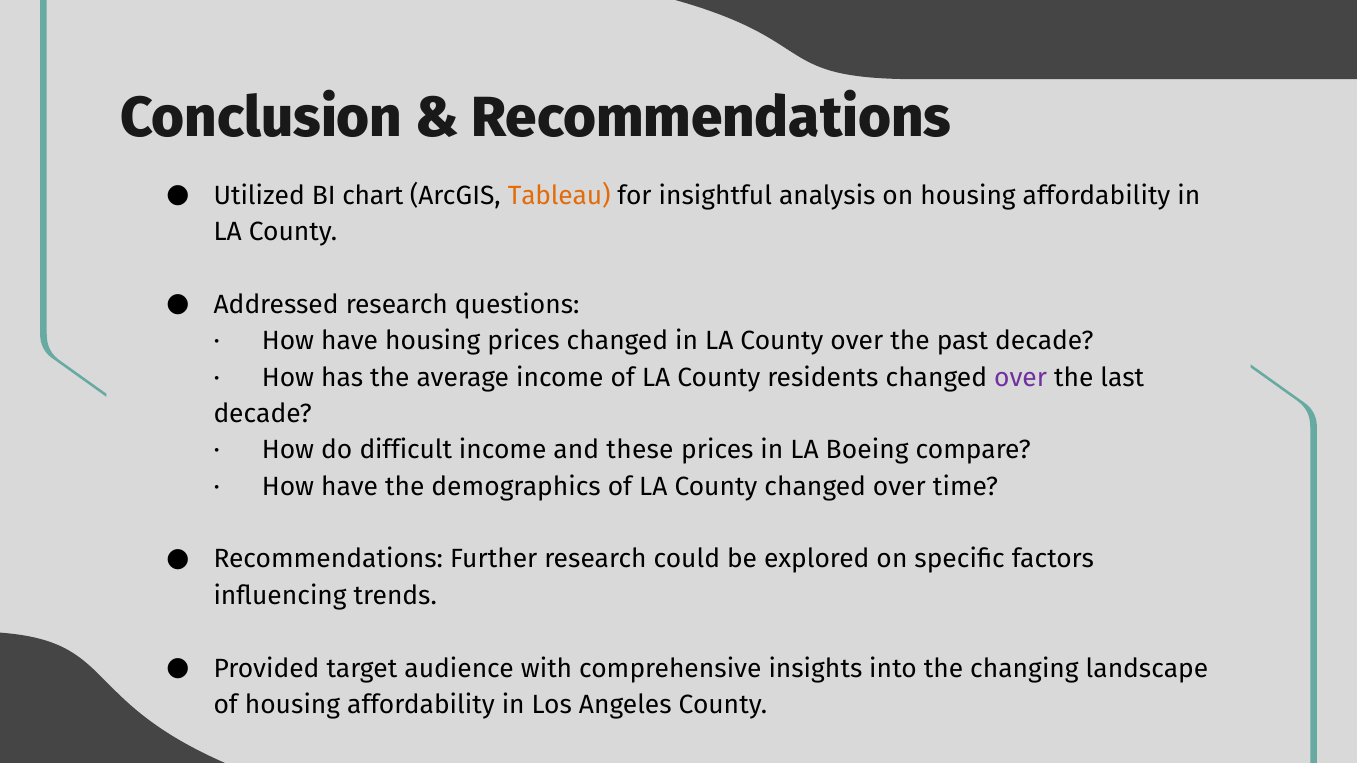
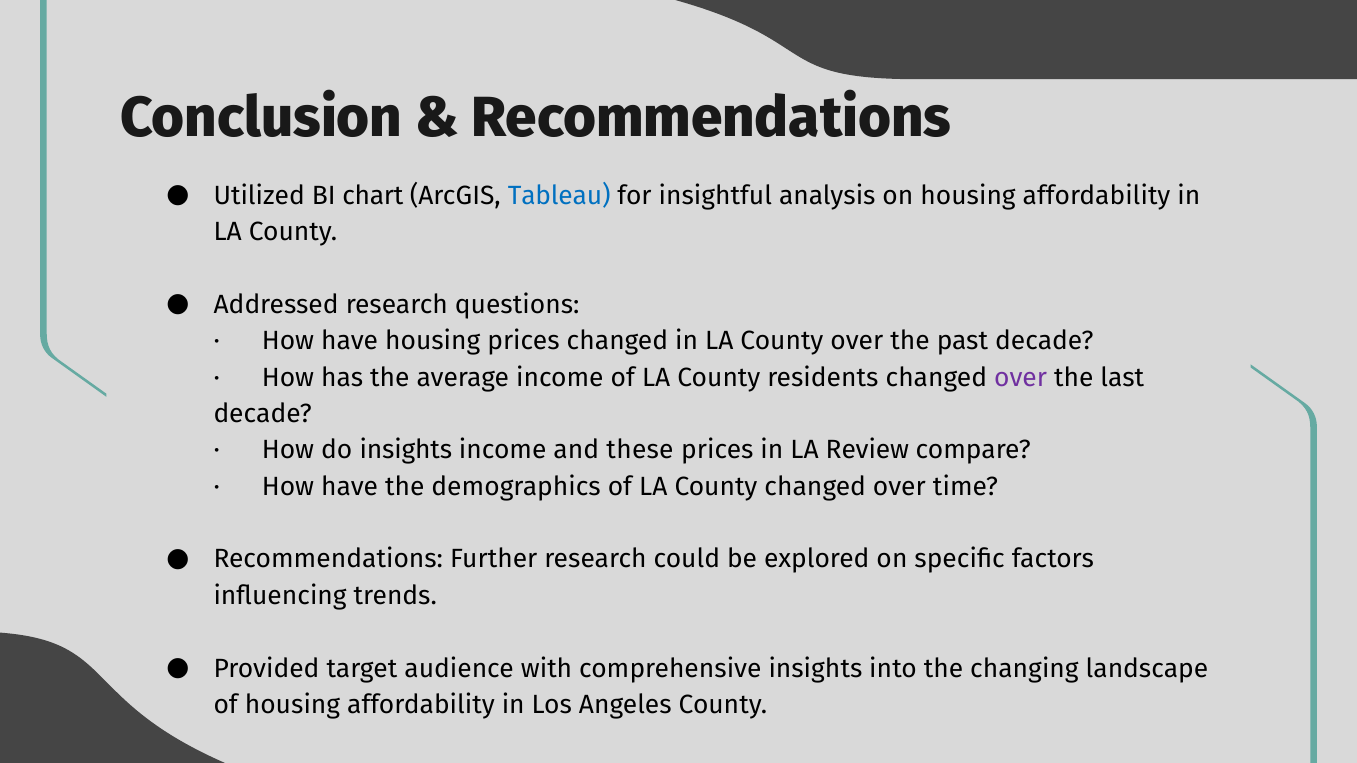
Tableau colour: orange -> blue (559, 196)
do difficult: difficult -> insights (406, 450)
Boeing: Boeing -> Review (867, 450)
